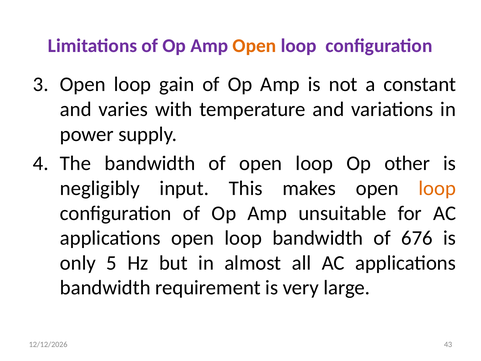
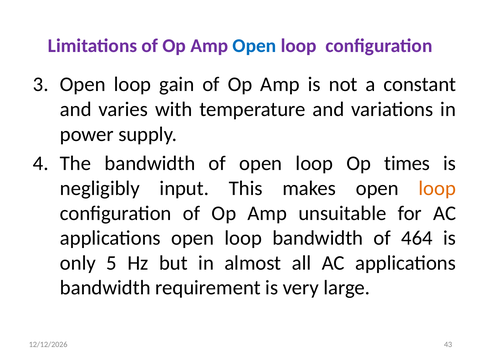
Open colour: orange -> blue (254, 46)
other: other -> times (407, 163)
676: 676 -> 464 (417, 238)
